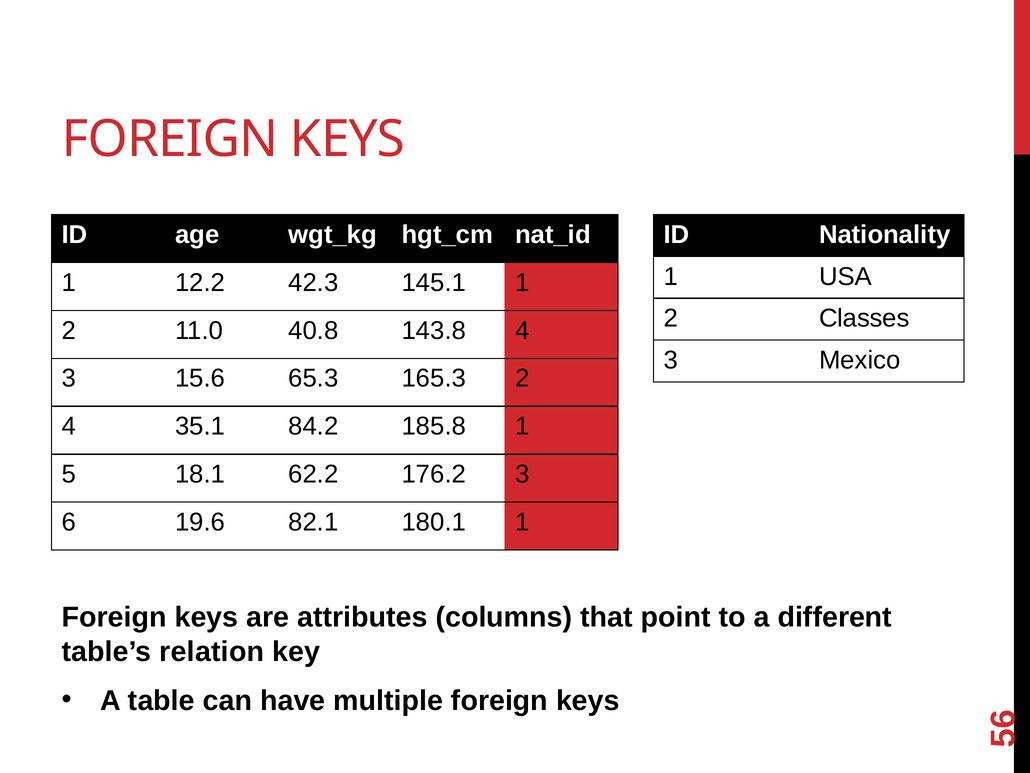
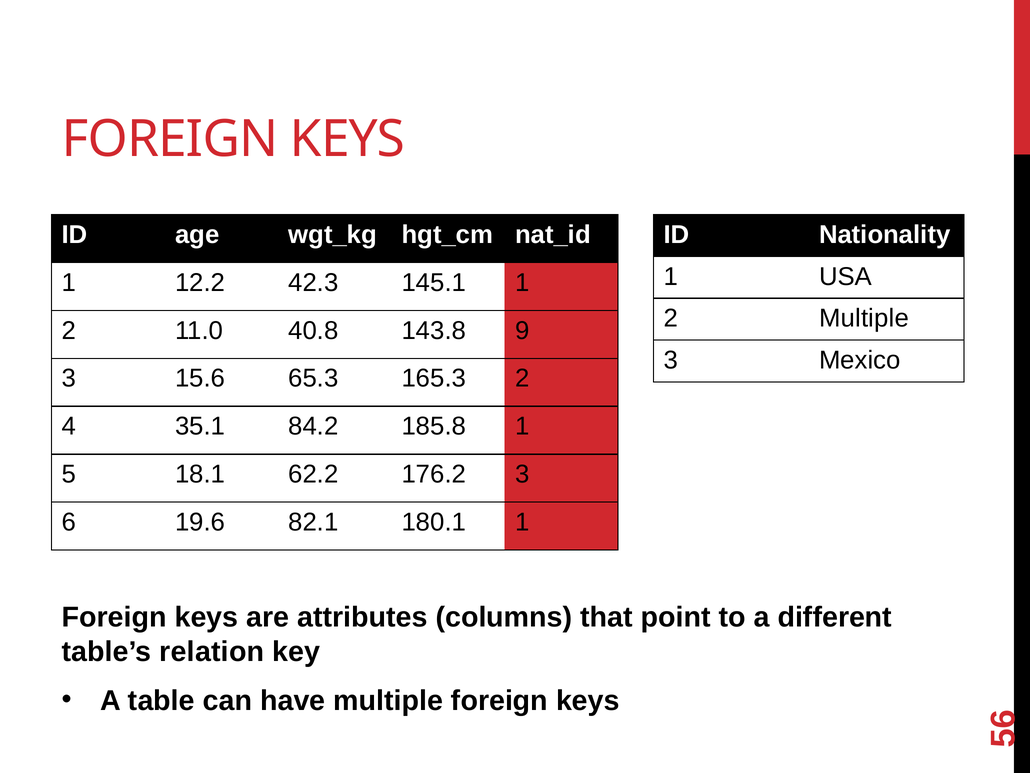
2 Classes: Classes -> Multiple (864, 318)
143.8 4: 4 -> 9 (522, 330)
